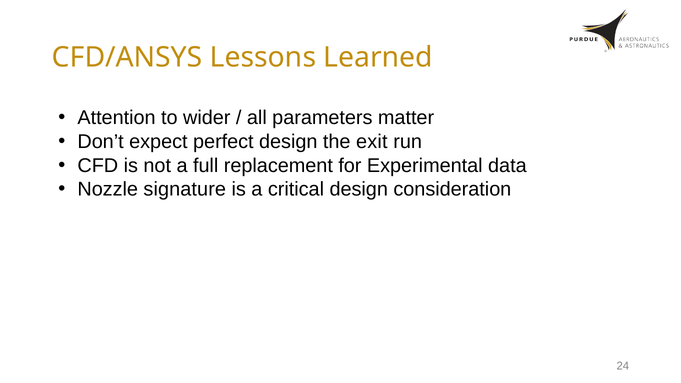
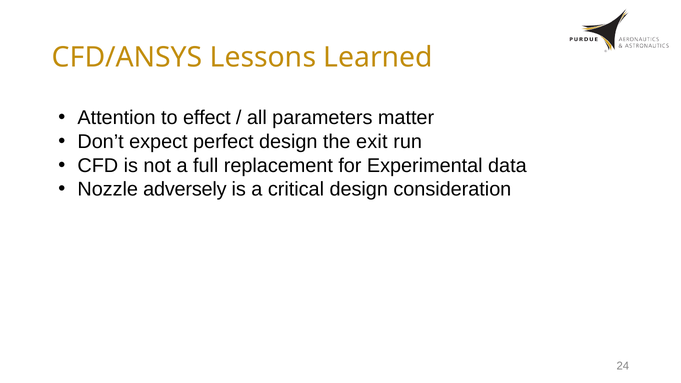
wider: wider -> effect (207, 118)
signature: signature -> adversely (185, 189)
